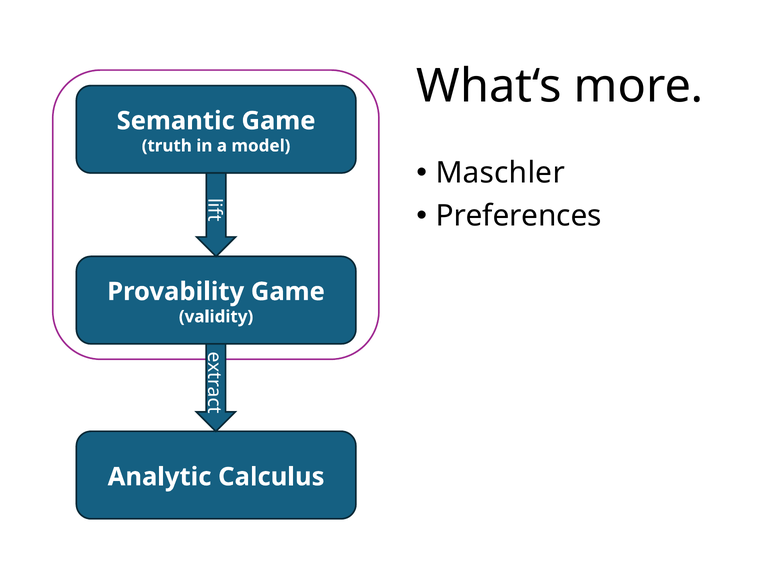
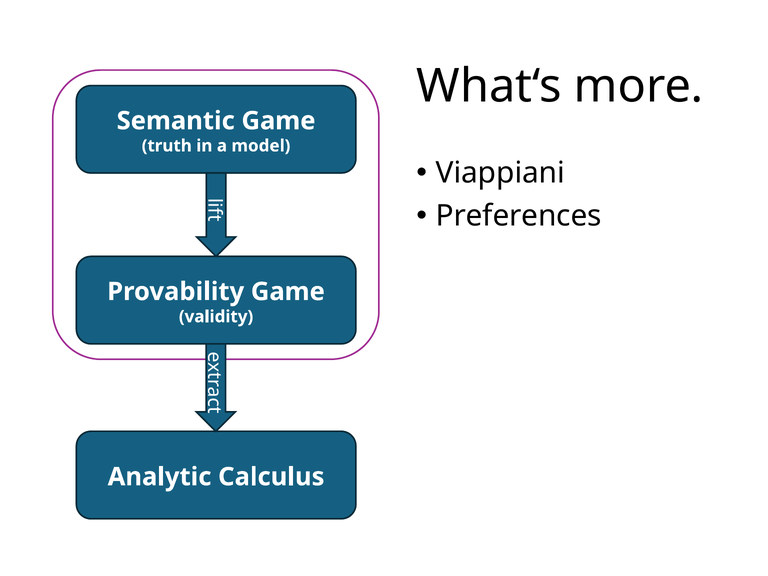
Maschler: Maschler -> Viappiani (500, 173)
